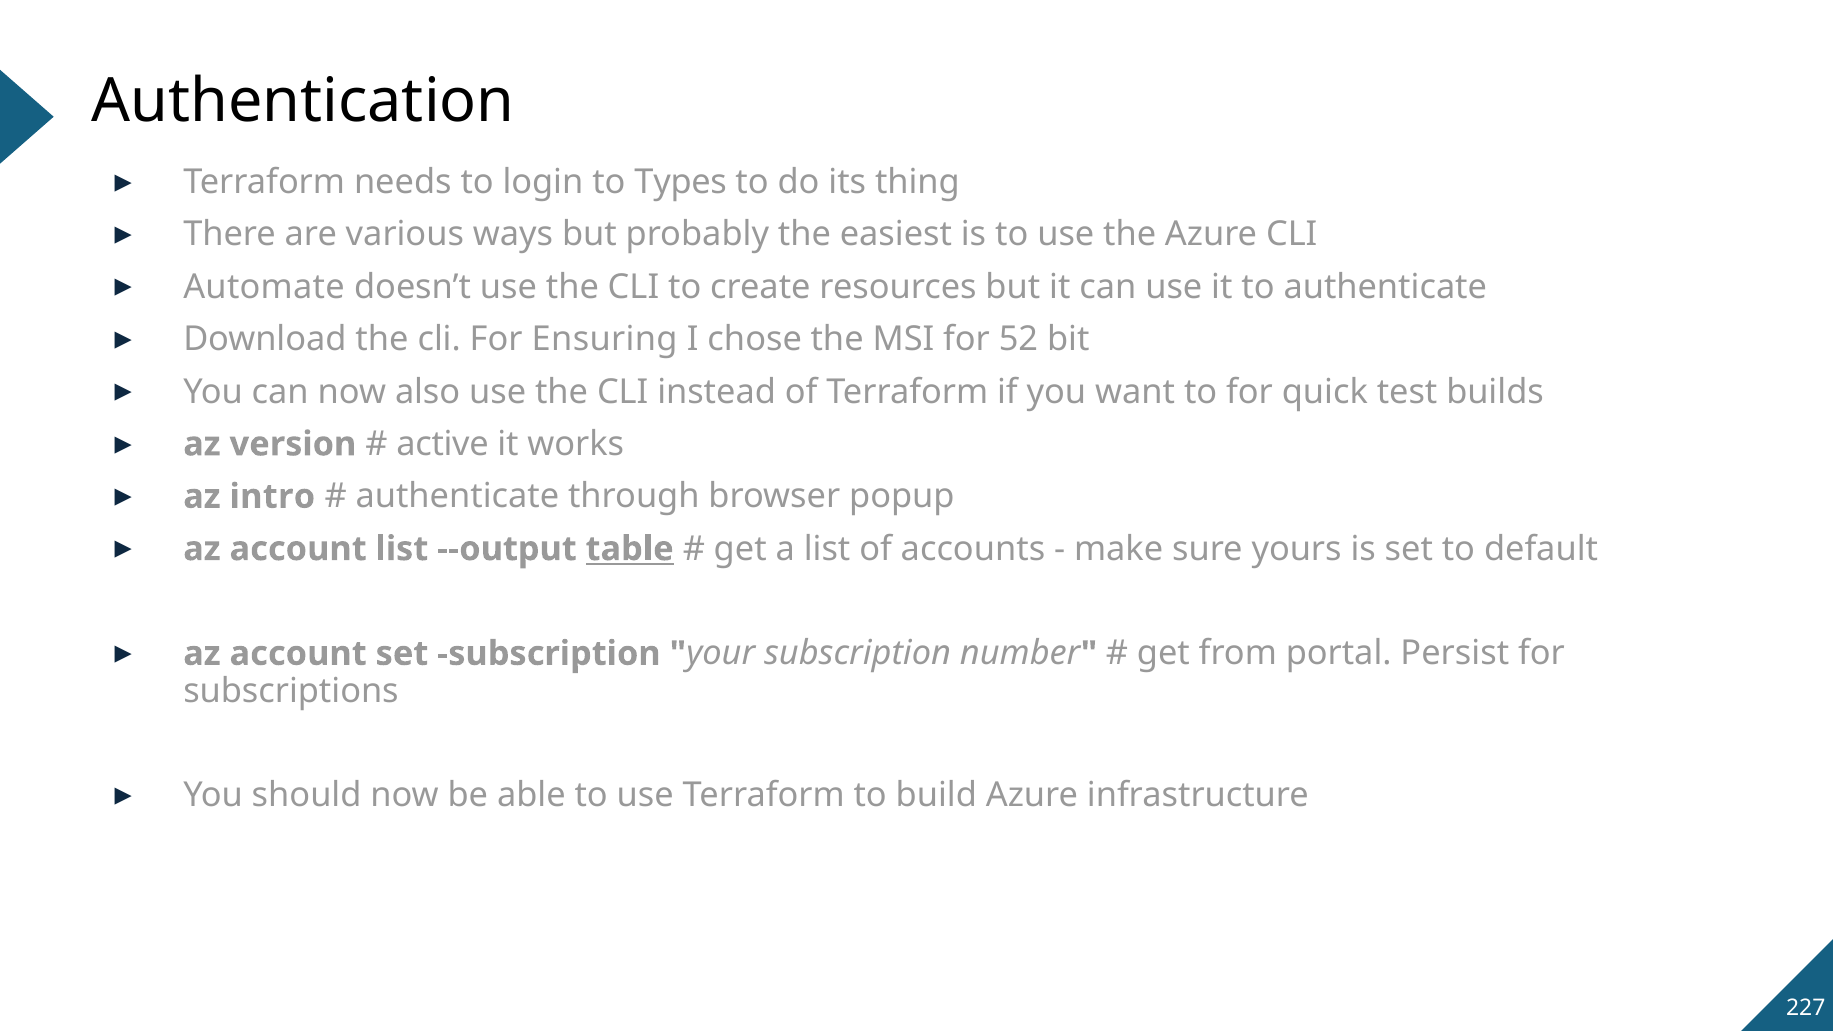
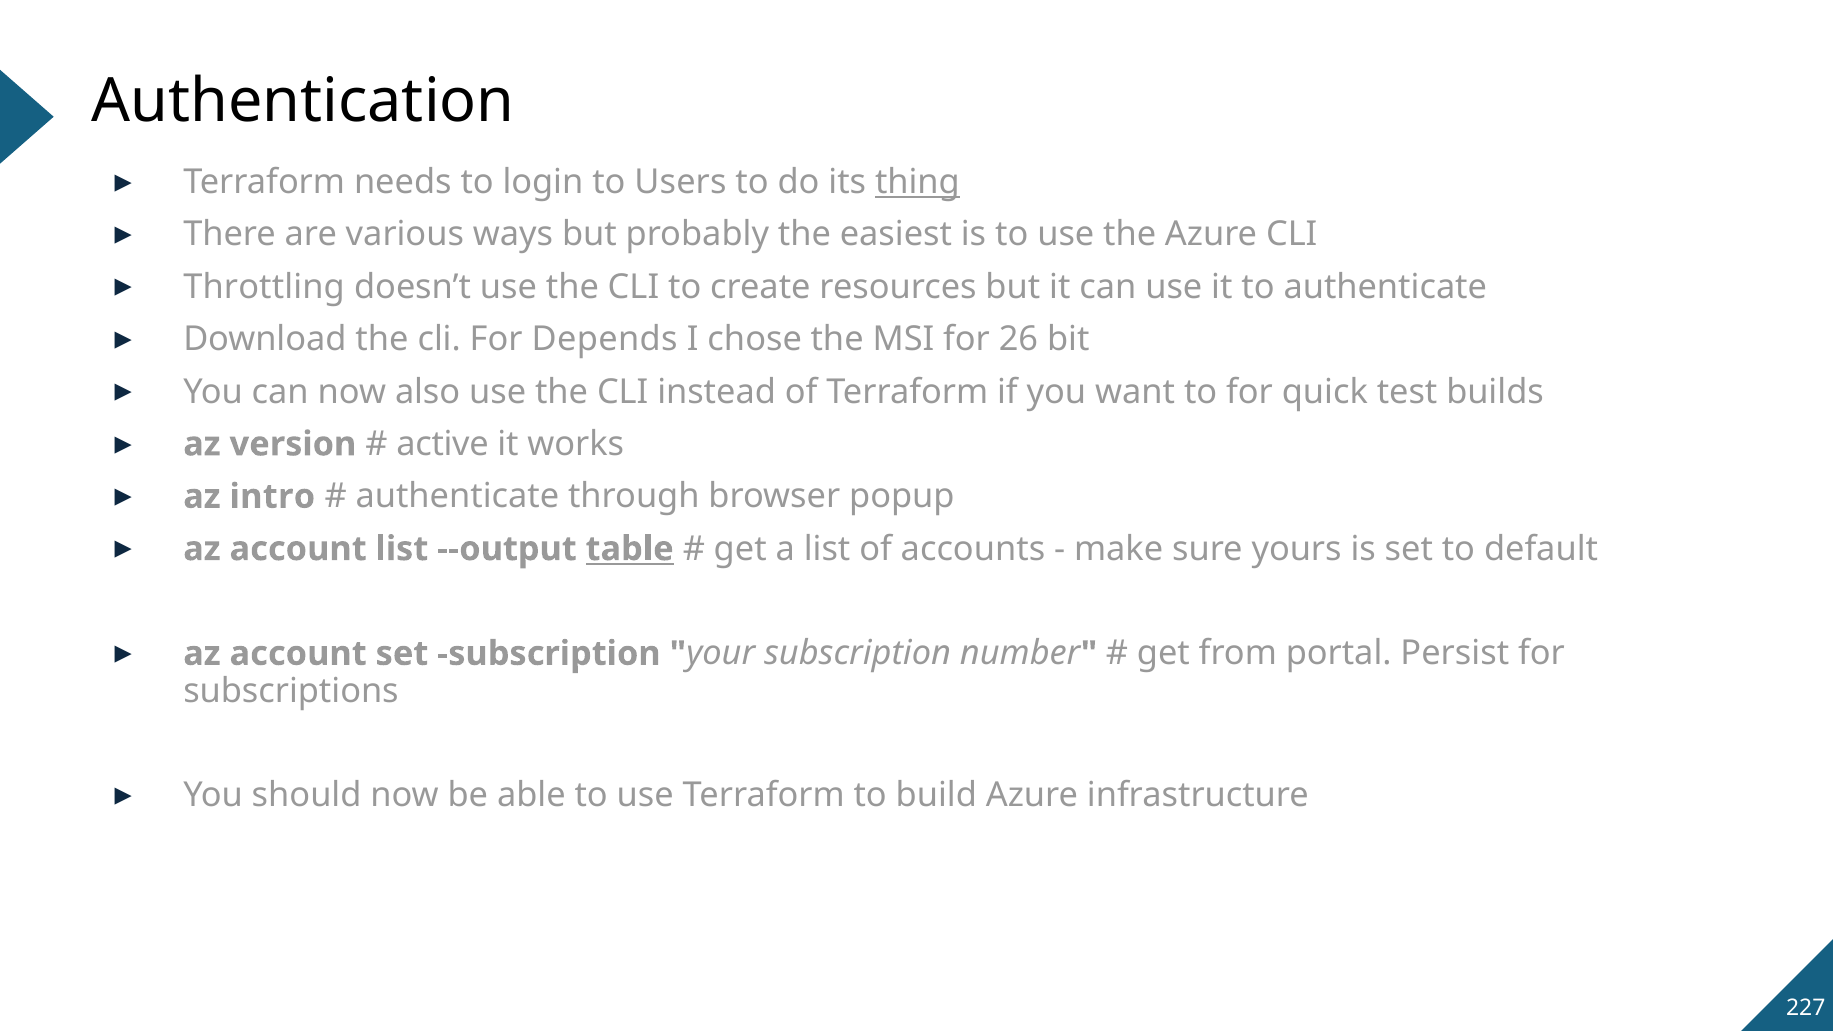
Types: Types -> Users (680, 182)
thing underline: none -> present (917, 182)
Automate: Automate -> Throttling (264, 287)
Ensuring: Ensuring -> Depends (605, 339)
52: 52 -> 26 (1018, 339)
